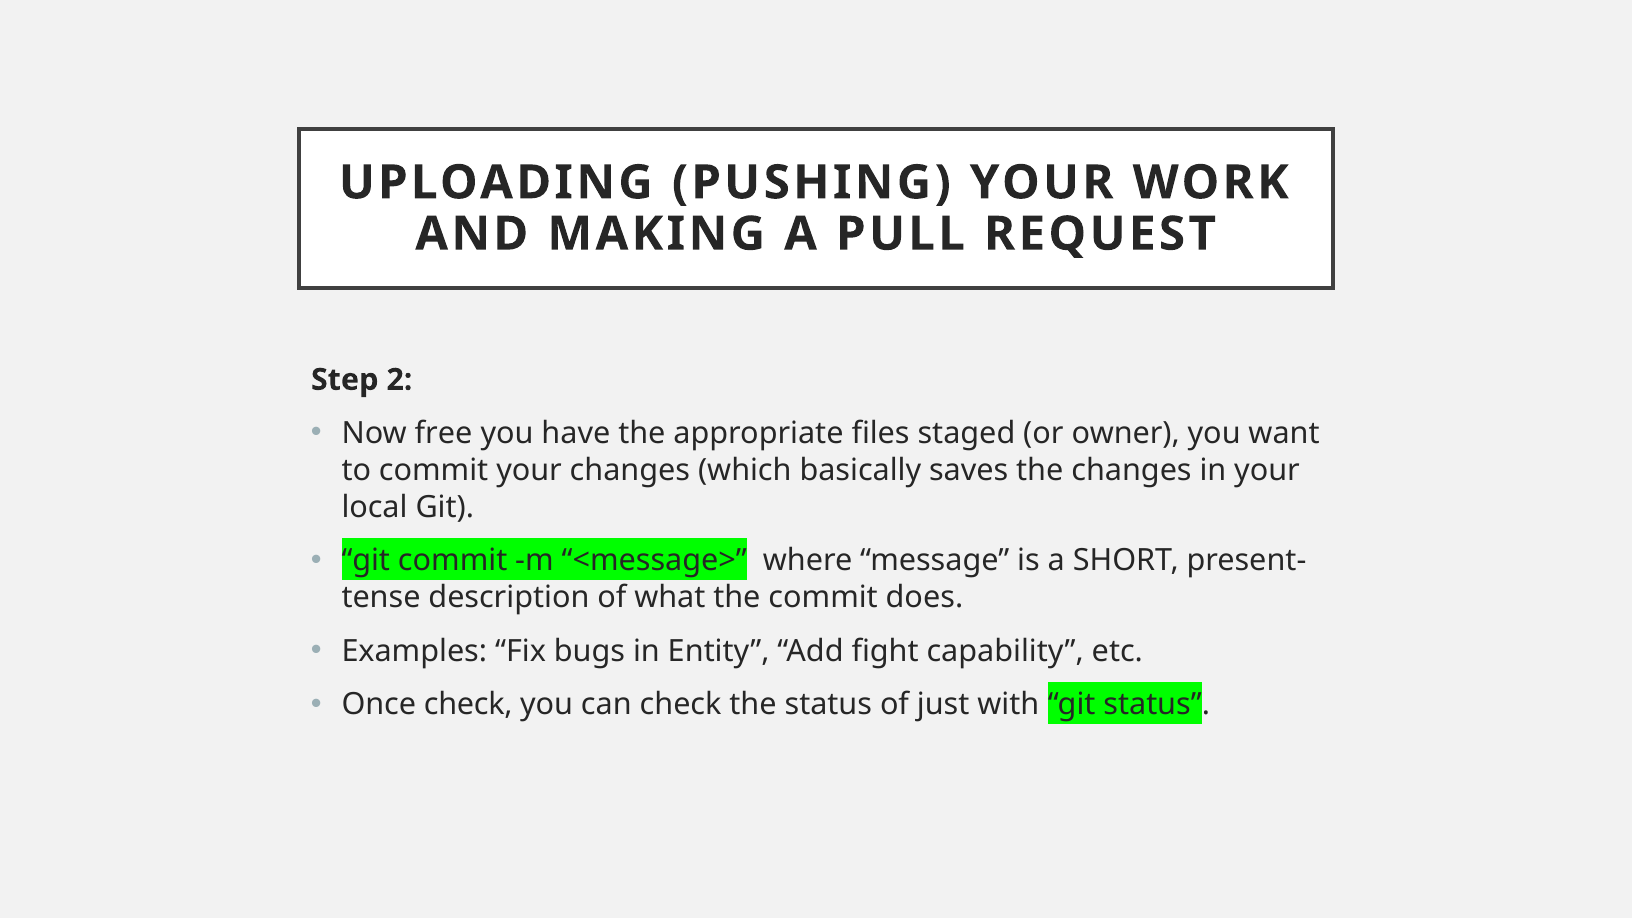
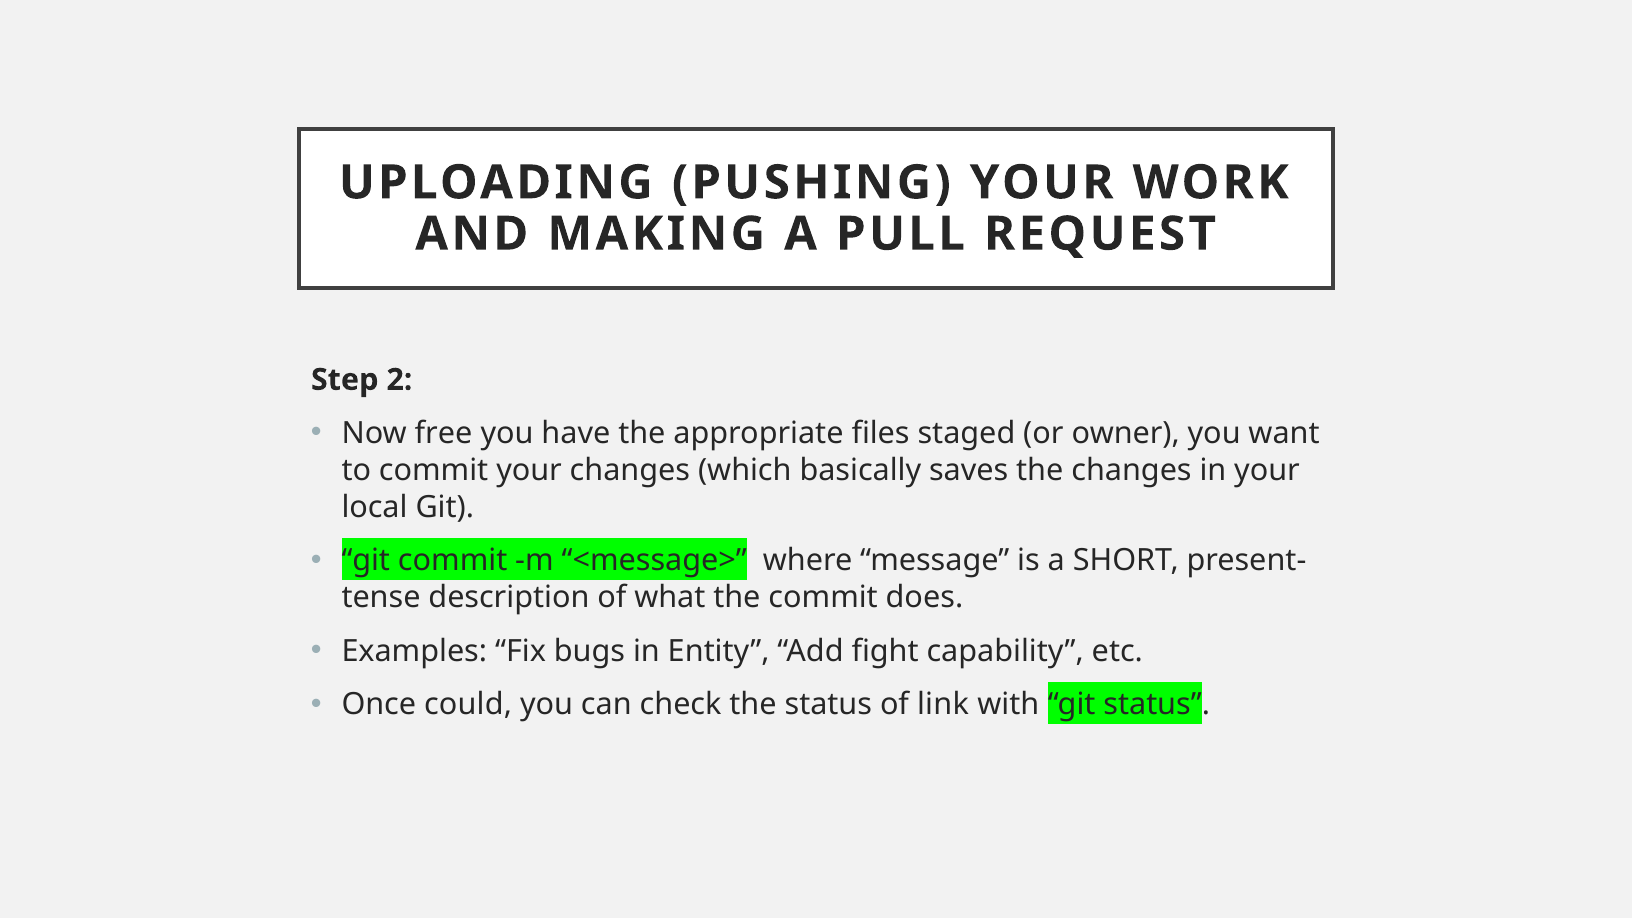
Once check: check -> could (468, 705)
just: just -> link (943, 705)
